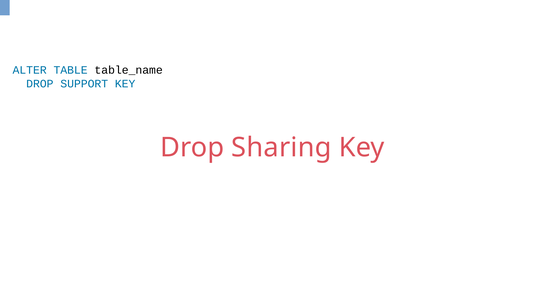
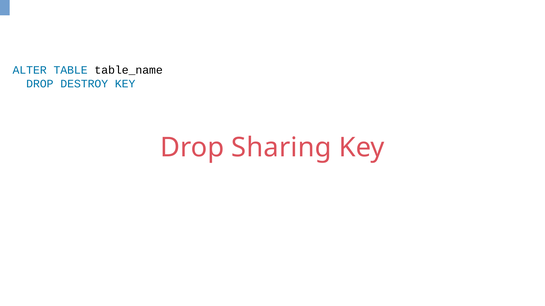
SUPPORT: SUPPORT -> DESTROY (84, 84)
